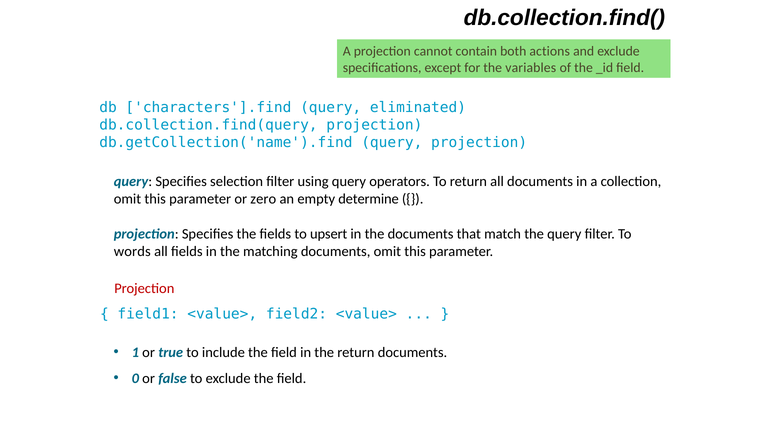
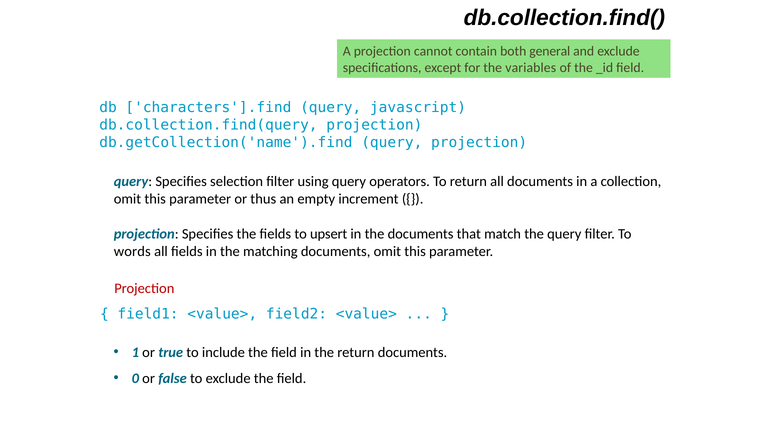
actions: actions -> general (550, 51)
eliminated: eliminated -> javascript (418, 108)
zero: zero -> thus (263, 199)
determine: determine -> increment (368, 199)
